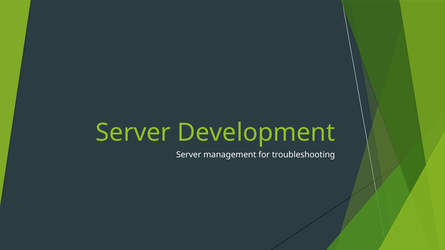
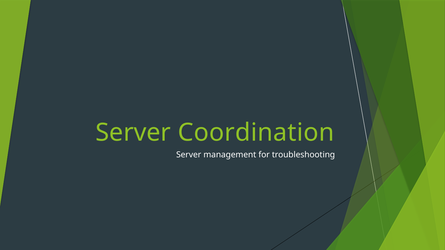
Development: Development -> Coordination (256, 133)
